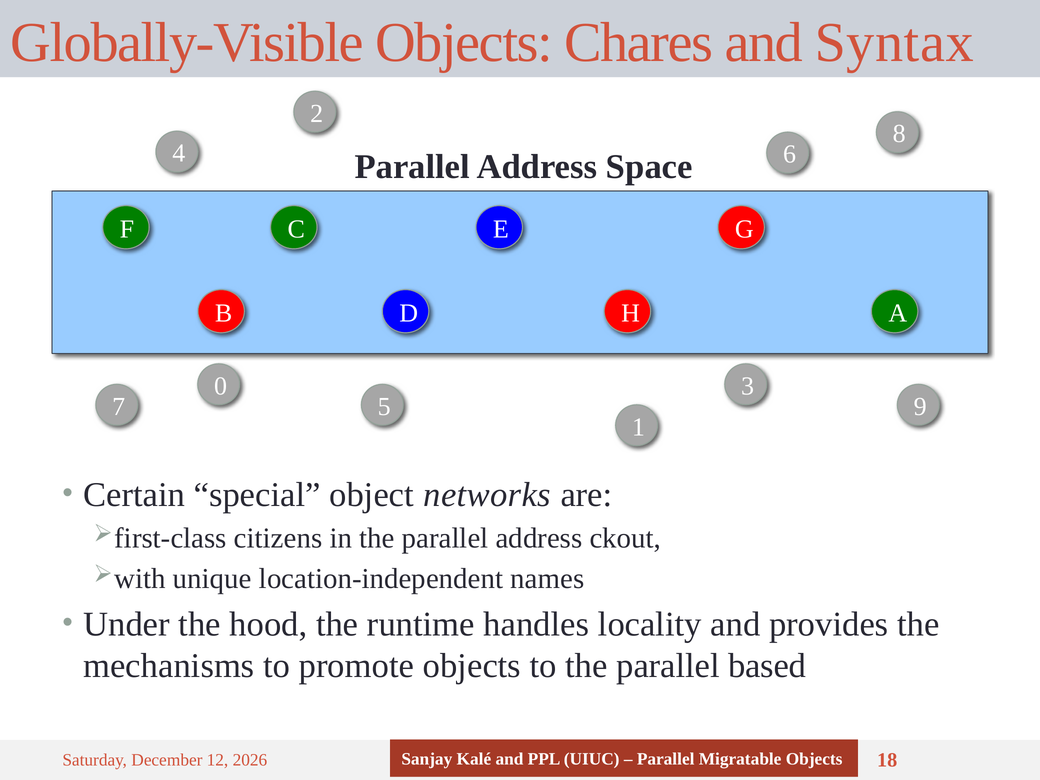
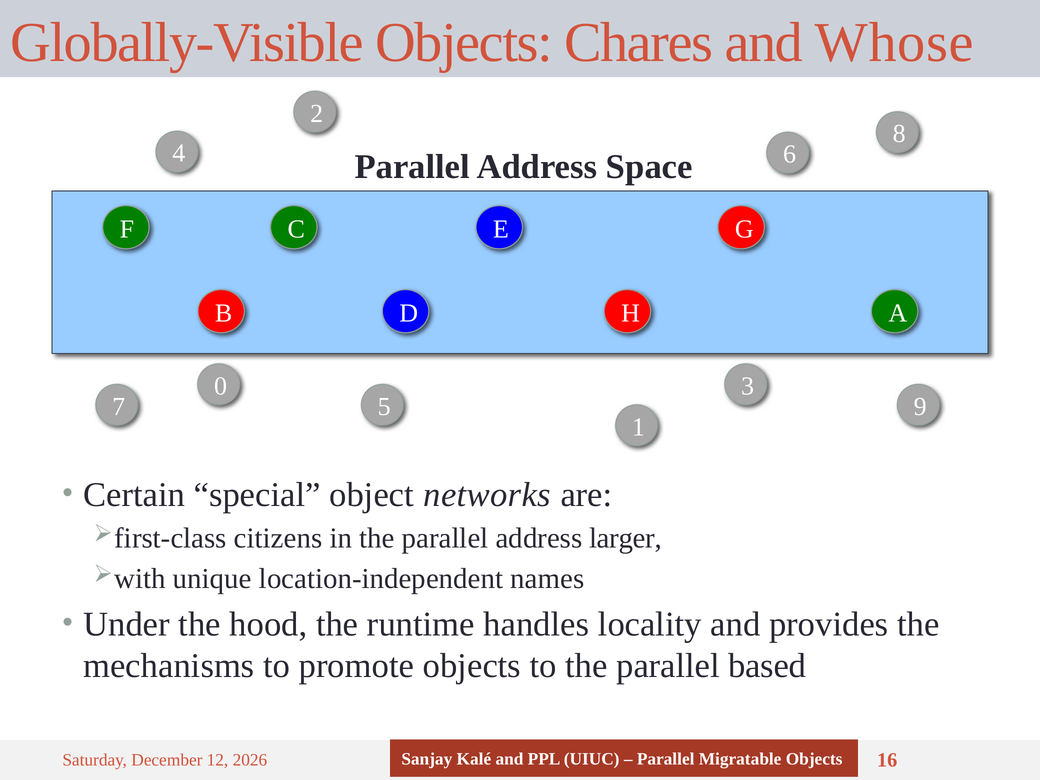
Syntax: Syntax -> Whose (894, 43)
ckout: ckout -> larger (626, 538)
18: 18 -> 16 (887, 760)
